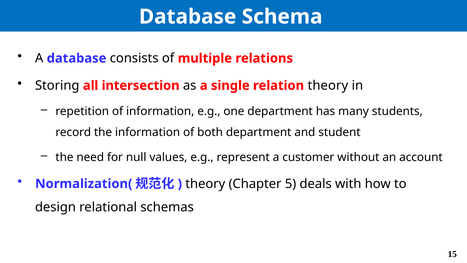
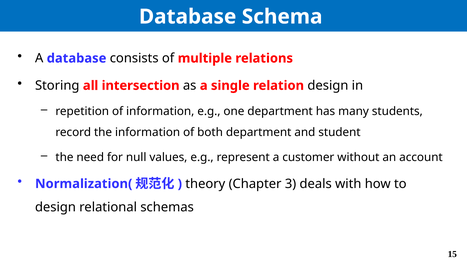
relation theory: theory -> design (328, 85)
5: 5 -> 3 (291, 184)
